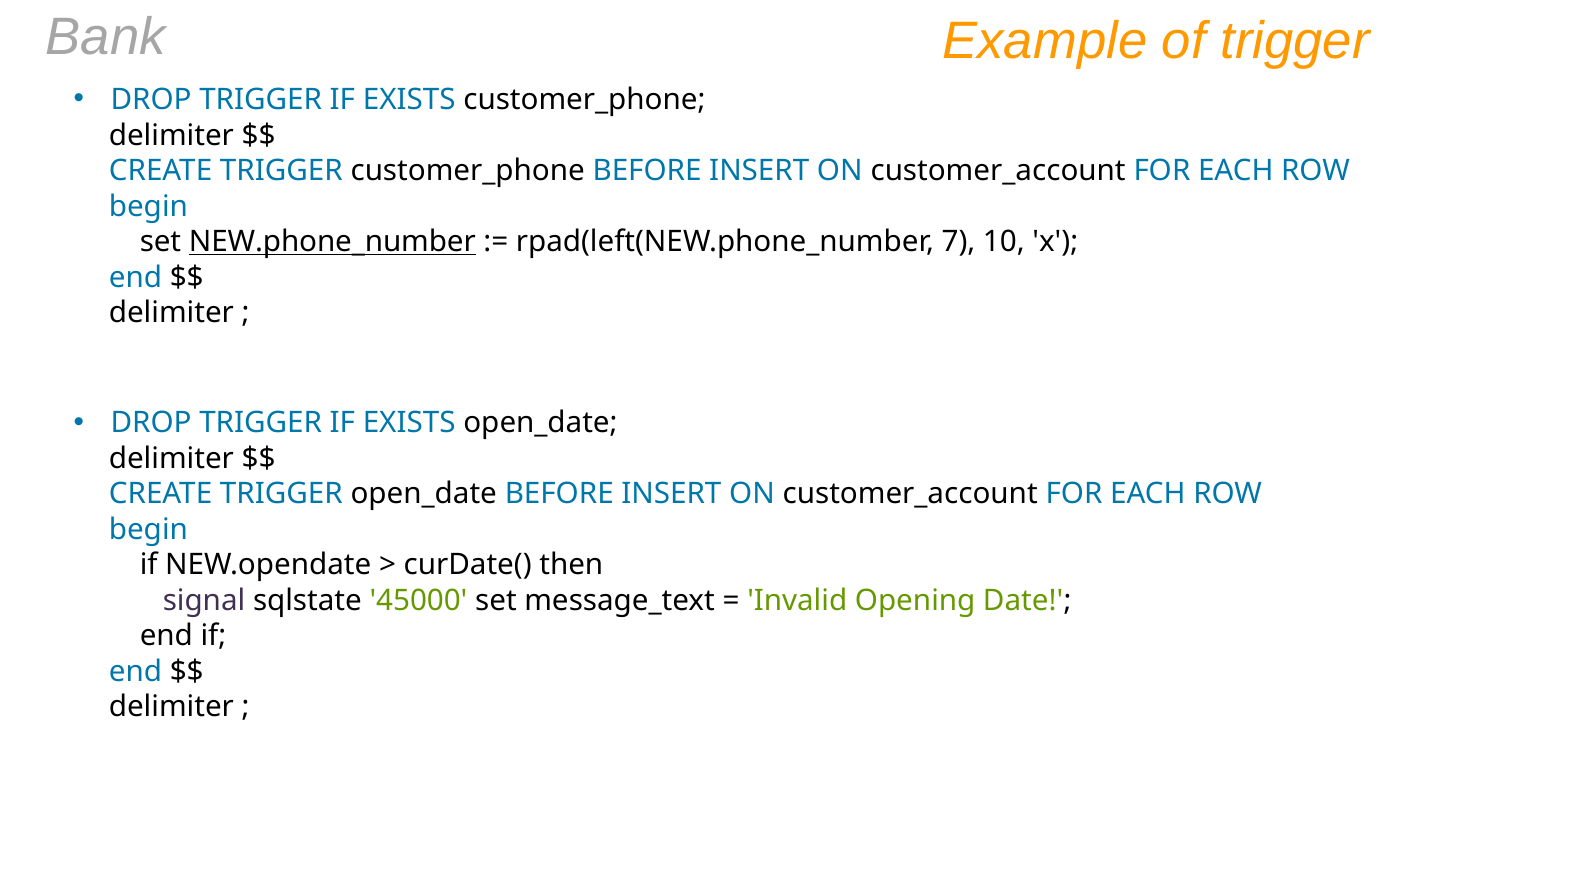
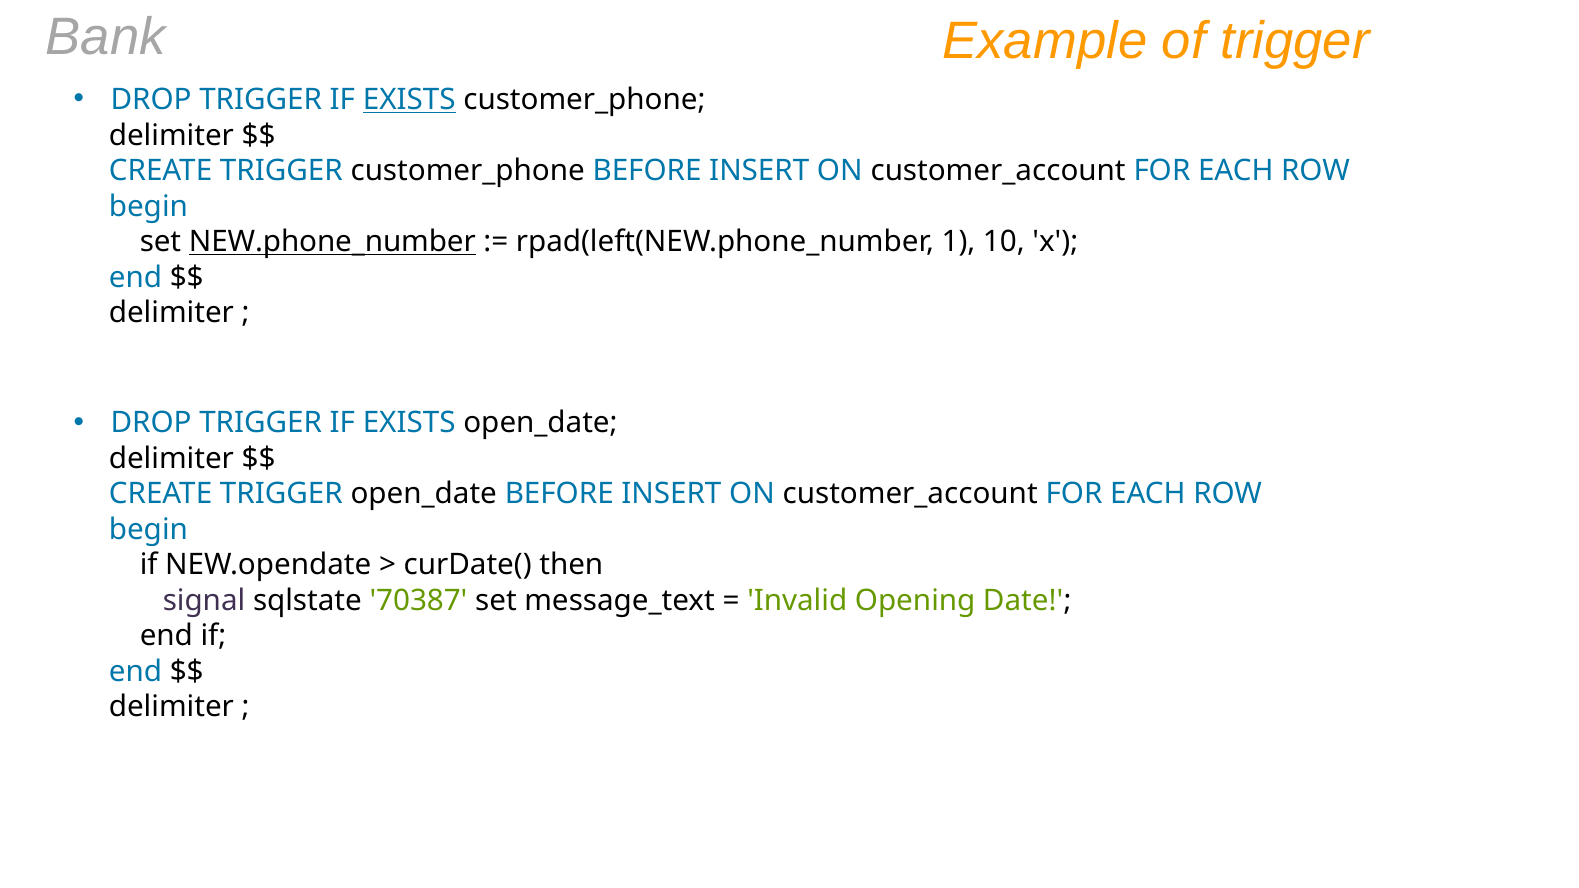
EXISTS underline: none -> present (409, 100)
7: 7 -> 1 (958, 242)
45000: 45000 -> 70387 (418, 601)
